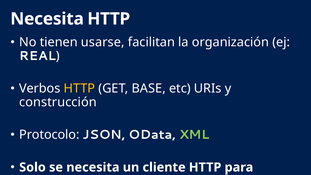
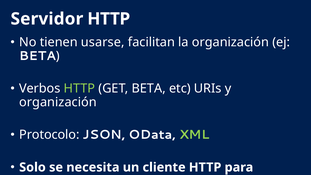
Necesita: Necesita -> Servidor (47, 19)
REAL: REAL -> BETA (38, 56)
HTTP colour: yellow -> light green (79, 88)
GET BASE: BASE -> BETA (149, 88)
construcción: construcción -> organización (58, 102)
